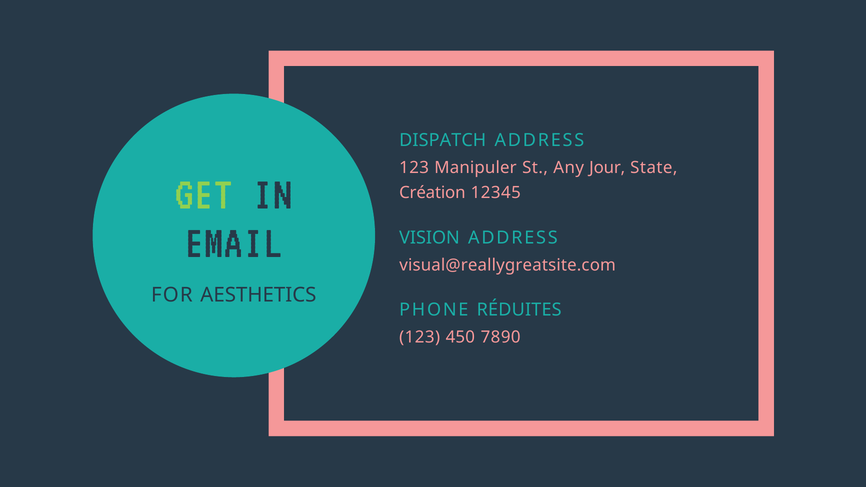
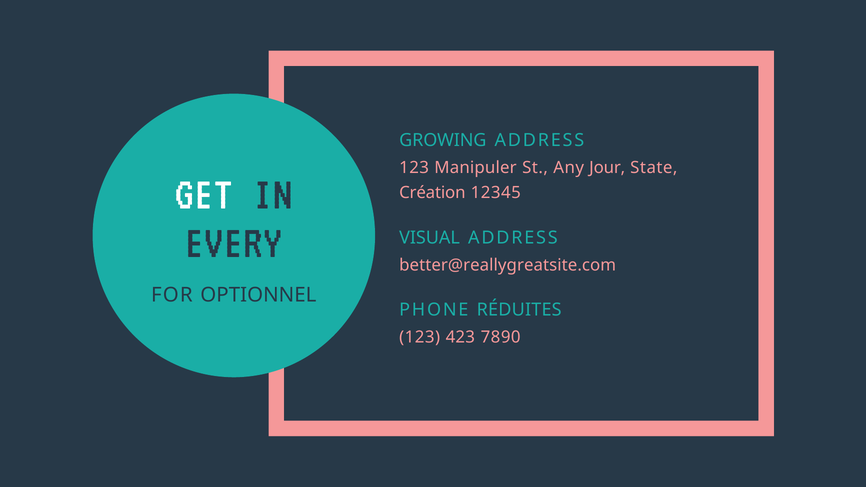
DISPATCH: DISPATCH -> GROWING (443, 140)
GET colour: light green -> white (204, 193)
EMAIL: EMAIL -> EVERY (234, 241)
VISION: VISION -> VISUAL (430, 238)
visual@reallygreatsite.com: visual@reallygreatsite.com -> better@reallygreatsite.com (508, 265)
AESTHETICS: AESTHETICS -> OPTIONNEL (258, 295)
450: 450 -> 423 (460, 337)
